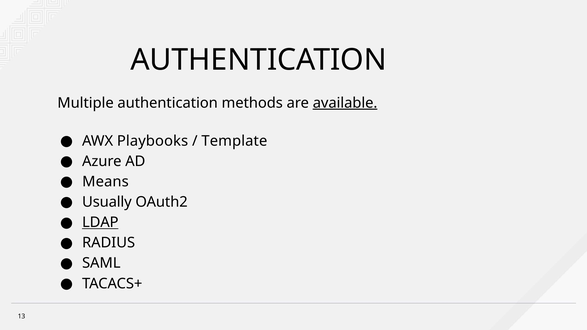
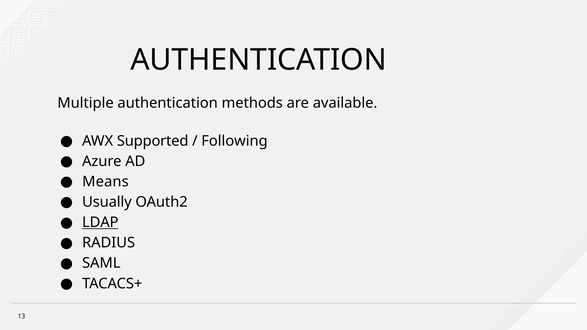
available underline: present -> none (345, 103)
Playbooks: Playbooks -> Supported (153, 141)
Template: Template -> Following (234, 141)
